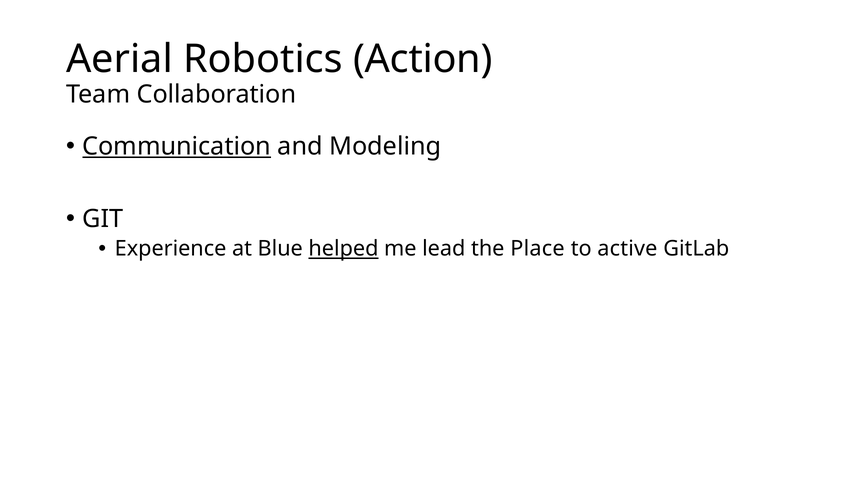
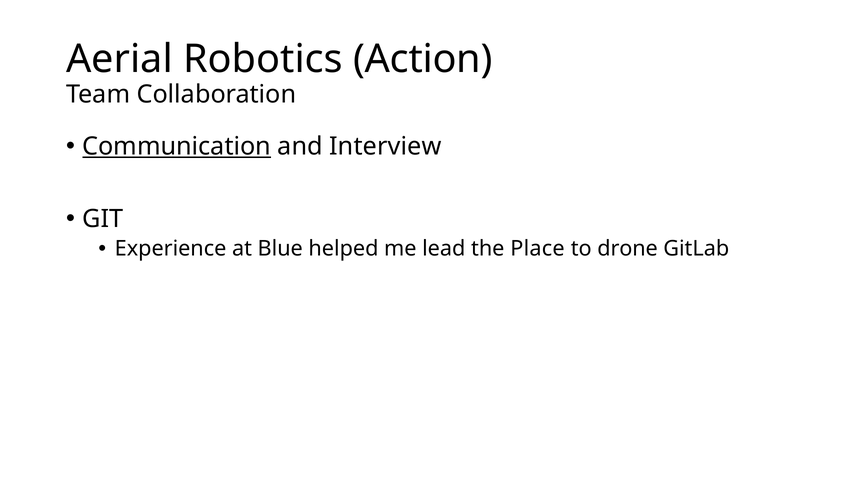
Modeling: Modeling -> Interview (385, 146)
helped underline: present -> none (343, 249)
active: active -> drone (628, 249)
